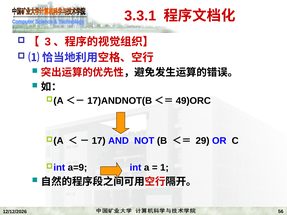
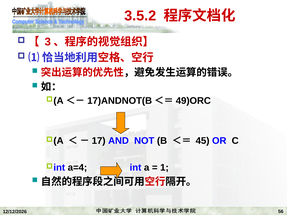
3.3.1: 3.3.1 -> 3.5.2 (140, 16)
29: 29 -> 45 (203, 141)
a=9: a=9 -> a=4 (77, 168)
